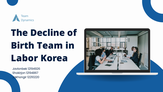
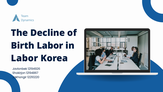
Birth Team: Team -> Labor (50, 45)
